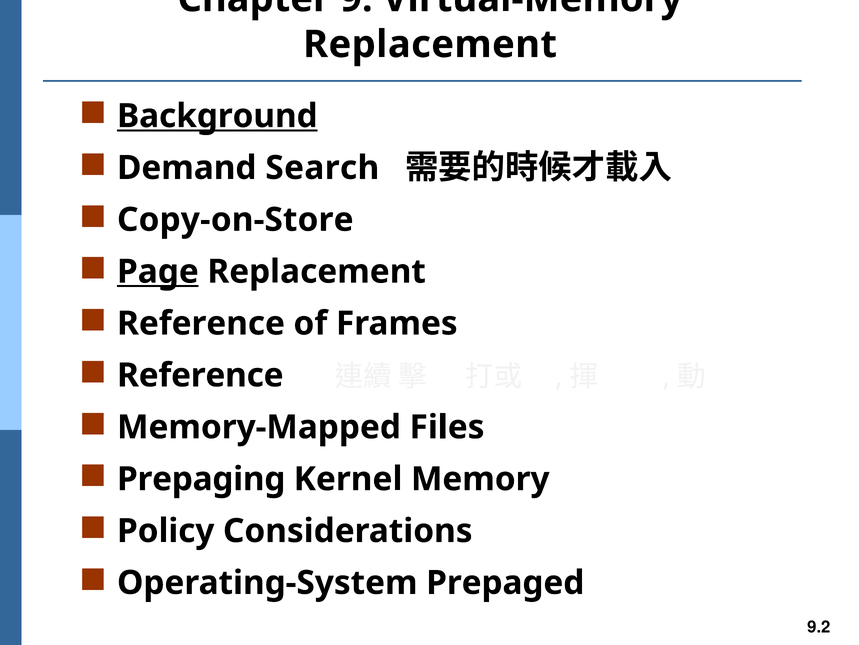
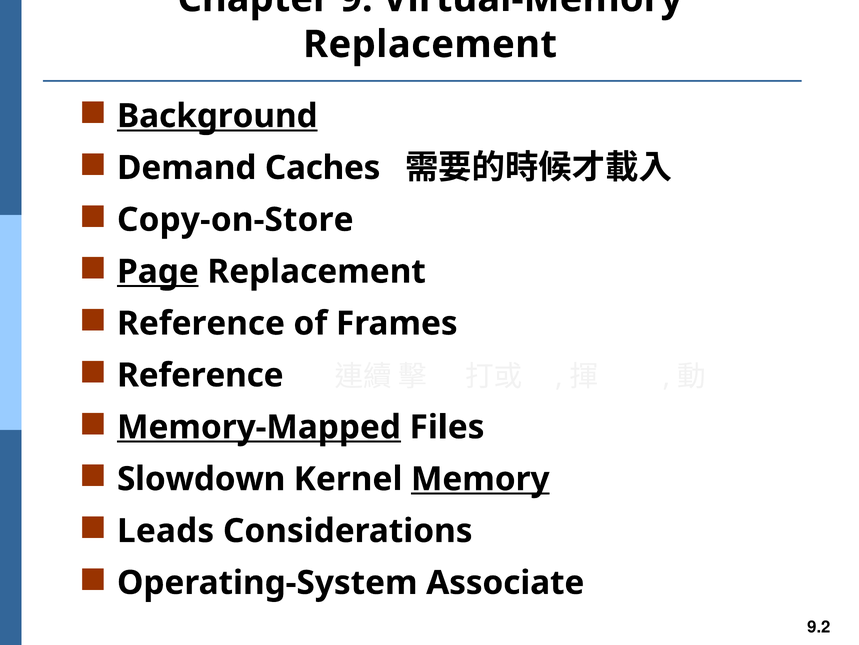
Search: Search -> Caches (323, 168)
Memory-Mapped underline: none -> present (259, 427)
Prepaging: Prepaging -> Slowdown (201, 479)
Memory underline: none -> present (480, 479)
Policy: Policy -> Leads (166, 530)
Prepaged: Prepaged -> Associate (505, 582)
